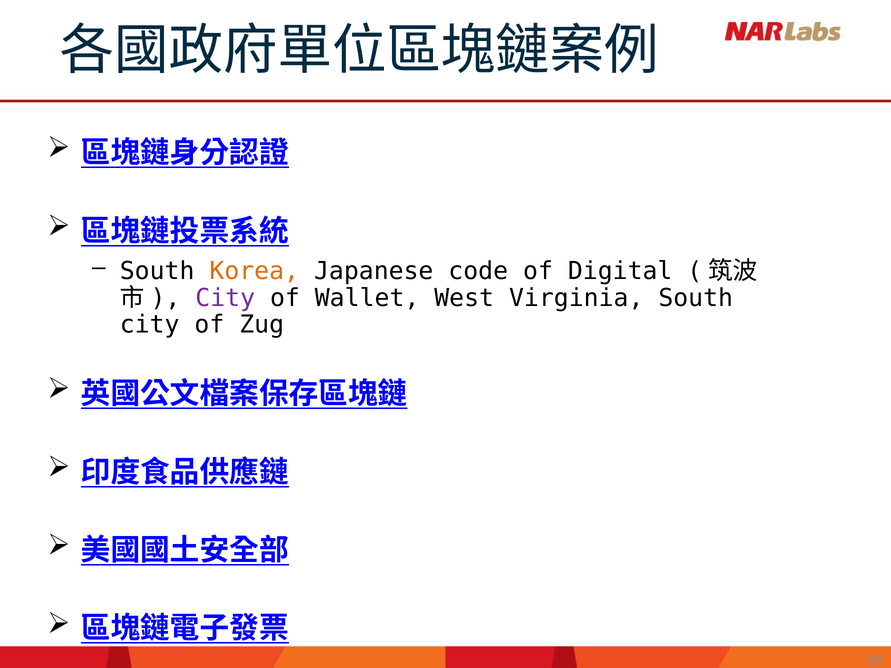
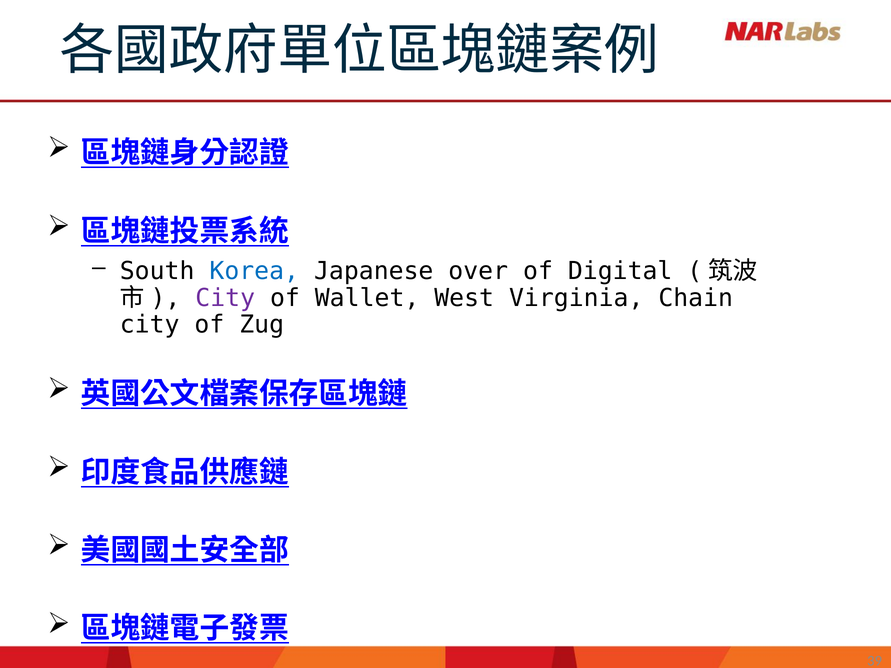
Korea colour: orange -> blue (254, 271)
code: code -> over (478, 271)
Virginia South: South -> Chain (696, 298)
